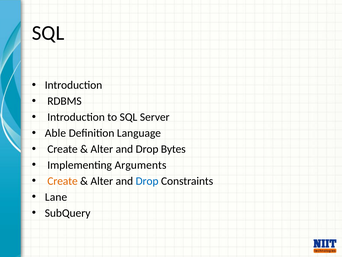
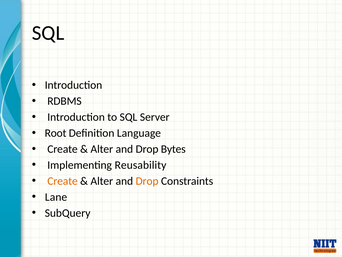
Able: Able -> Root (56, 133)
Arguments: Arguments -> Reusability (141, 165)
Drop colour: blue -> orange (147, 181)
